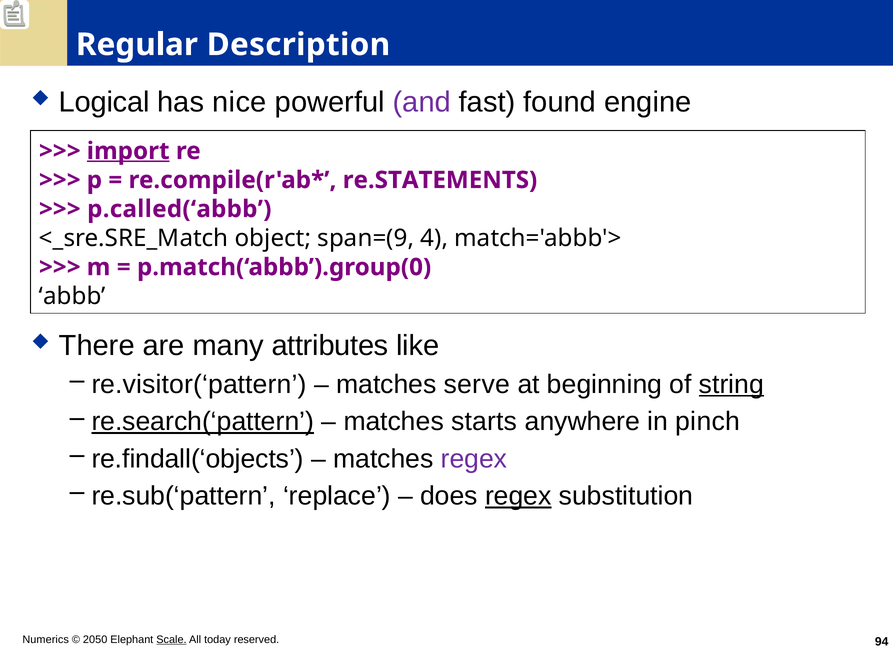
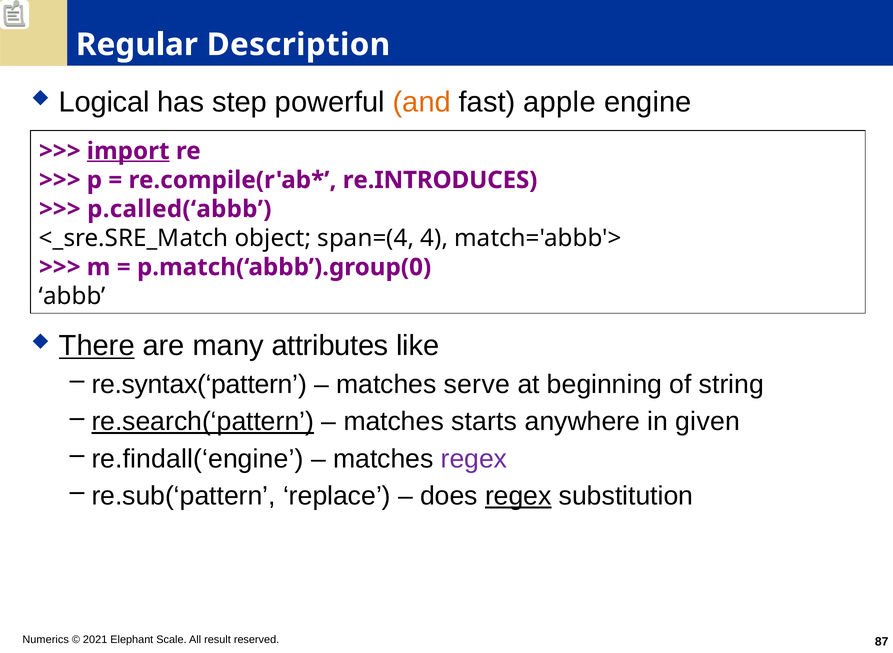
nice: nice -> step (240, 102)
and colour: purple -> orange (422, 102)
found: found -> apple (560, 102)
re.STATEMENTS: re.STATEMENTS -> re.INTRODUCES (440, 180)
span=(9: span=(9 -> span=(4 (366, 238)
There underline: none -> present (97, 346)
re.visitor(‘pattern: re.visitor(‘pattern -> re.syntax(‘pattern (199, 385)
string underline: present -> none (731, 385)
pinch: pinch -> given (708, 422)
re.findall(‘objects: re.findall(‘objects -> re.findall(‘engine (198, 459)
2050: 2050 -> 2021 (95, 640)
Scale underline: present -> none (171, 640)
today: today -> result (217, 640)
94: 94 -> 87 (882, 642)
